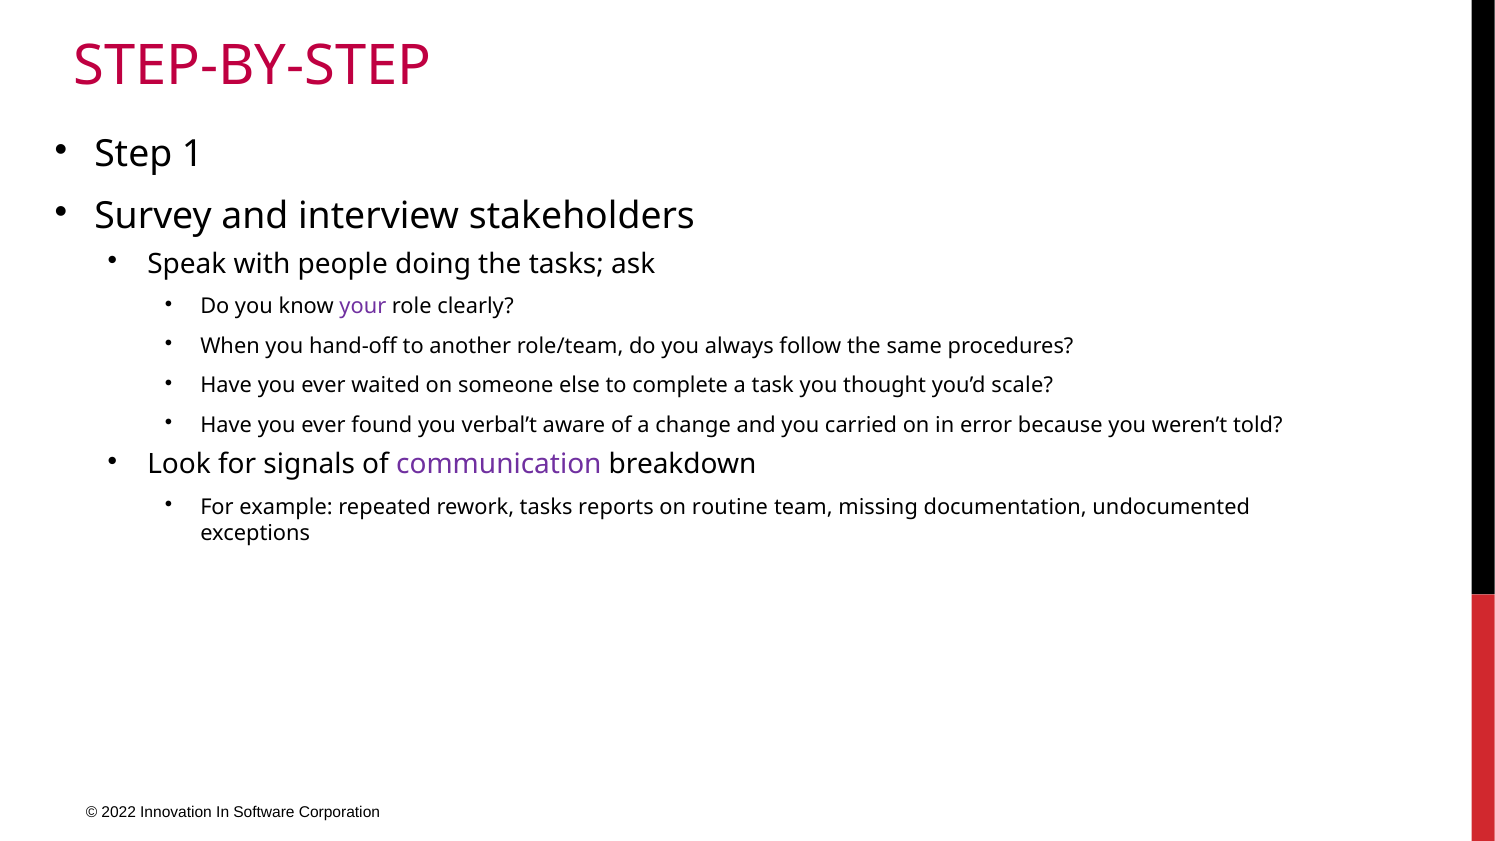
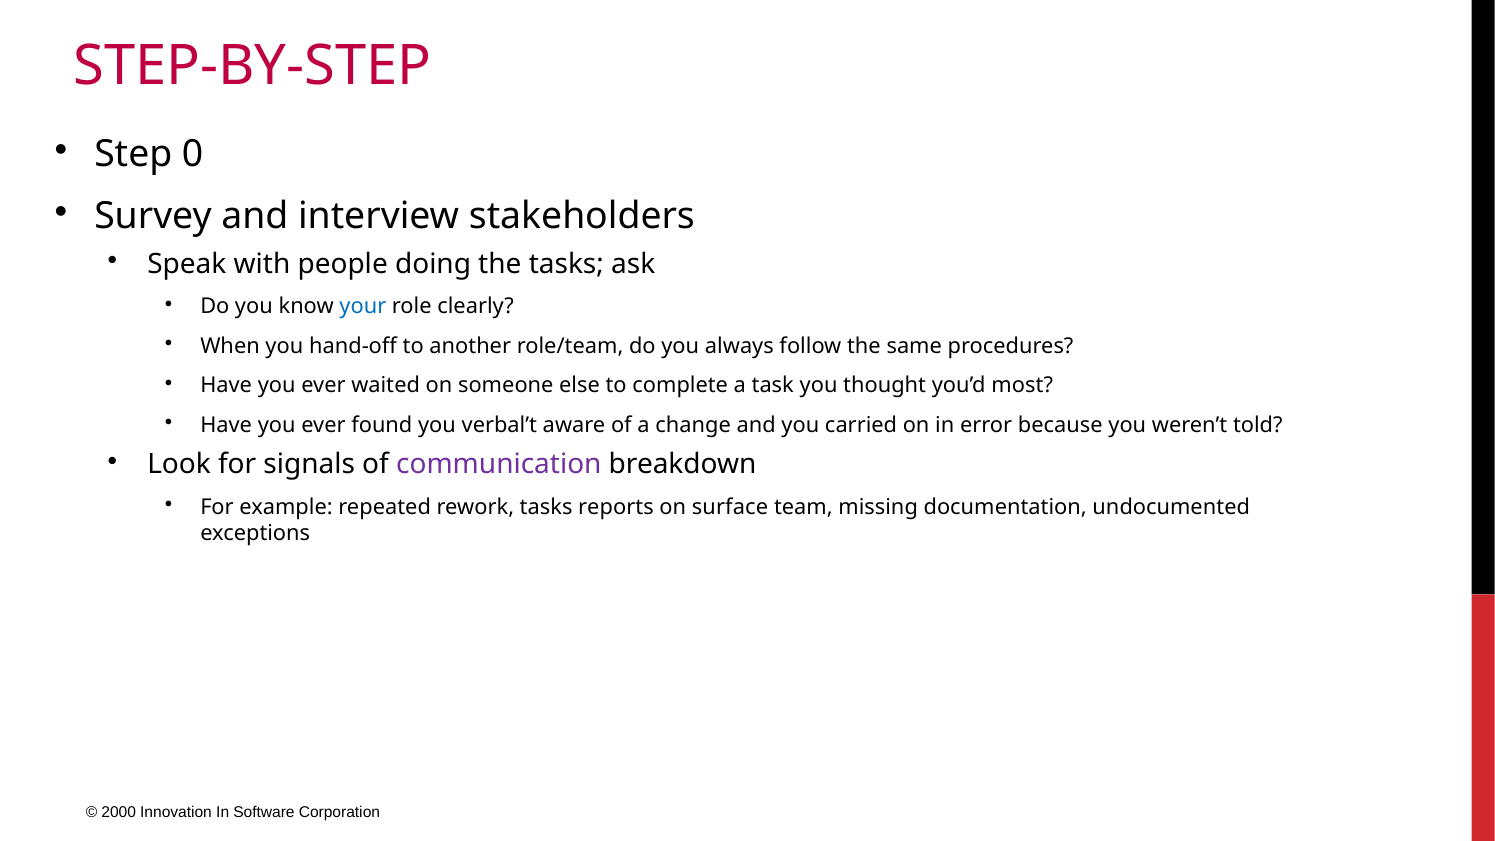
1: 1 -> 0 (193, 154)
your colour: purple -> blue (363, 307)
scale: scale -> most (1022, 386)
routine: routine -> surface (730, 507)
2022: 2022 -> 2000 (119, 812)
